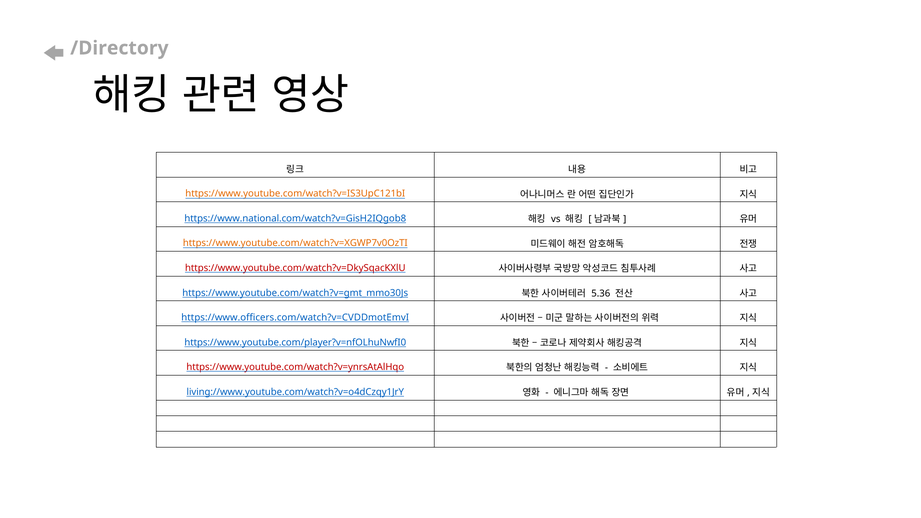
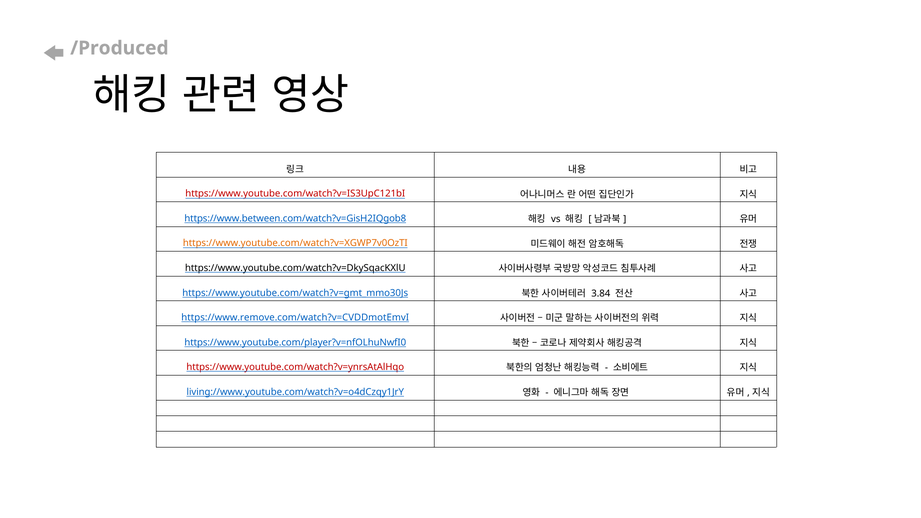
/Directory: /Directory -> /Produced (119, 48)
https://www.youtube.com/watch?v=IS3UpC121bI colour: orange -> red (295, 194)
https://www.national.com/watch?v=GisH2IQgob8: https://www.national.com/watch?v=GisH2IQgob8 -> https://www.between.com/watch?v=GisH2IQgob8 (295, 219)
https://www.youtube.com/watch?v=DkySqacKXlU colour: red -> black (295, 268)
5.36: 5.36 -> 3.84 (601, 294)
https://www.officers.com/watch?v=CVDDmotEmvI: https://www.officers.com/watch?v=CVDDmotEmvI -> https://www.remove.com/watch?v=CVDDmotEmvI (295, 318)
